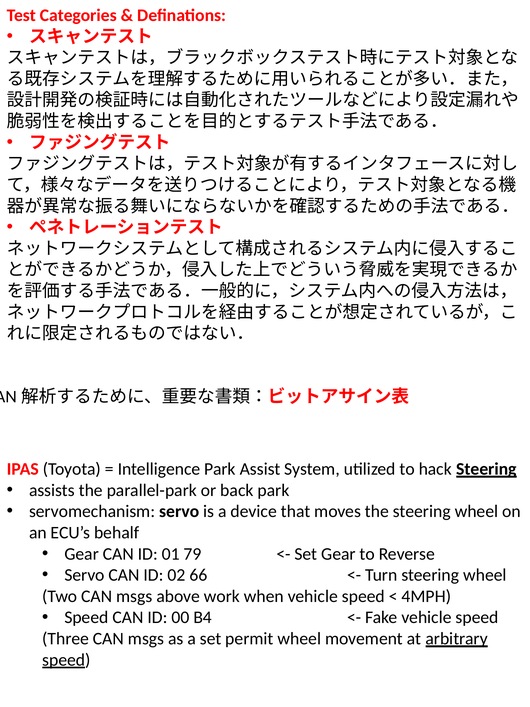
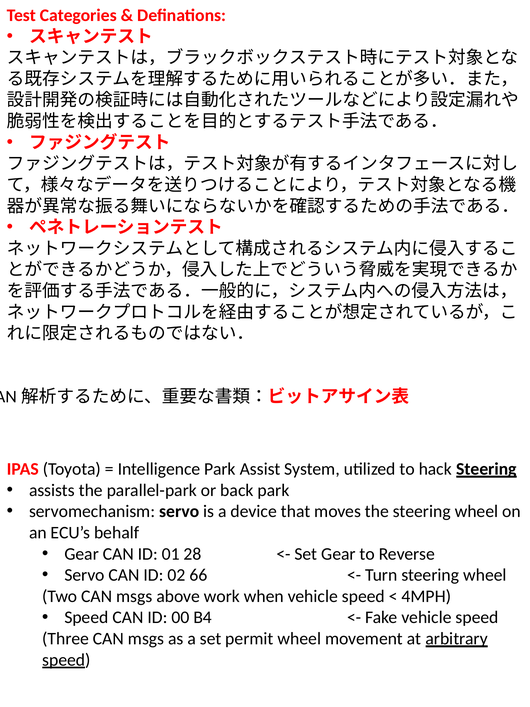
79: 79 -> 28 (193, 554)
